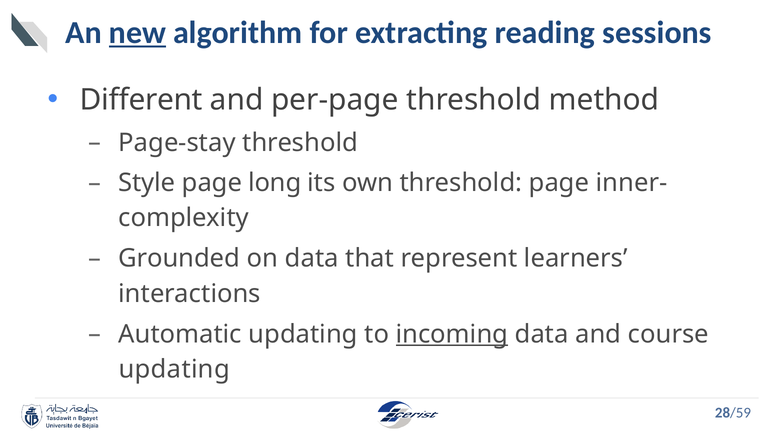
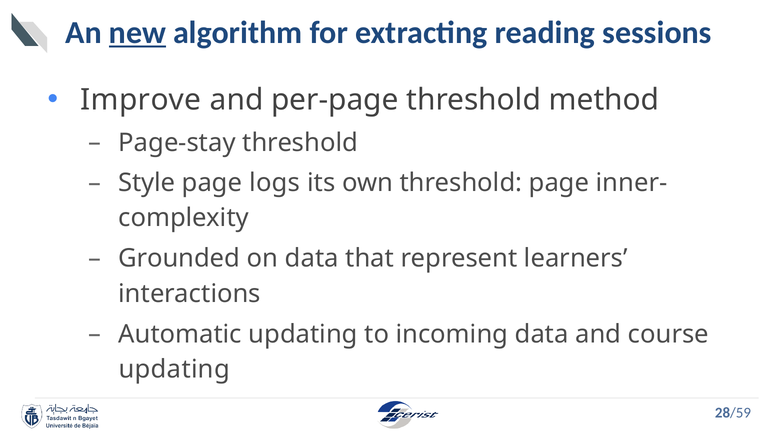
Different: Different -> Improve (141, 100)
long: long -> logs (275, 183)
incoming underline: present -> none (452, 335)
